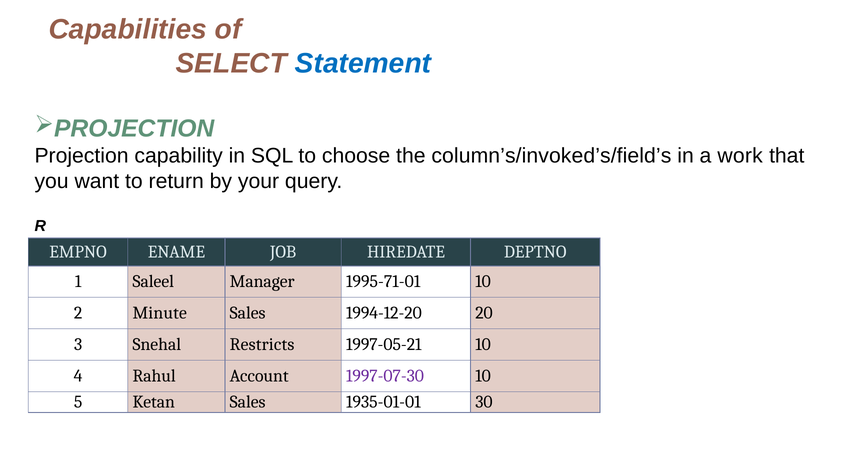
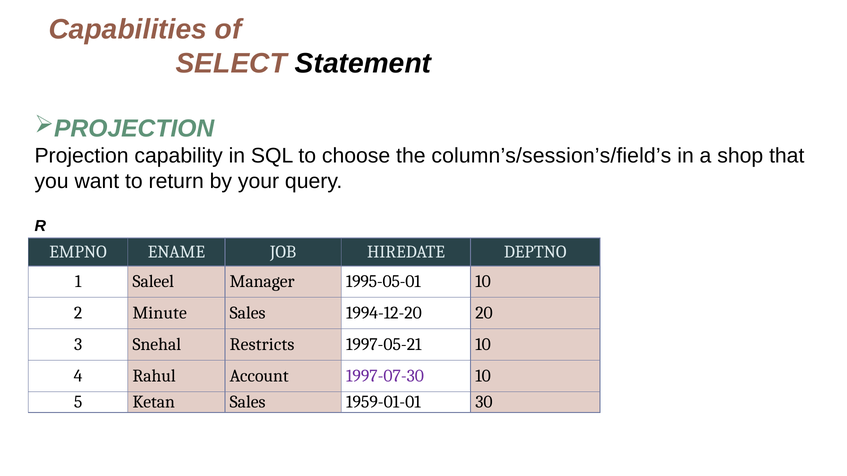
Statement colour: blue -> black (363, 64)
column’s/invoked’s/field’s: column’s/invoked’s/field’s -> column’s/session’s/field’s (551, 156)
work: work -> shop (740, 156)
1995-71-01: 1995-71-01 -> 1995-05-01 (383, 282)
1935-01-01: 1935-01-01 -> 1959-01-01 (383, 402)
